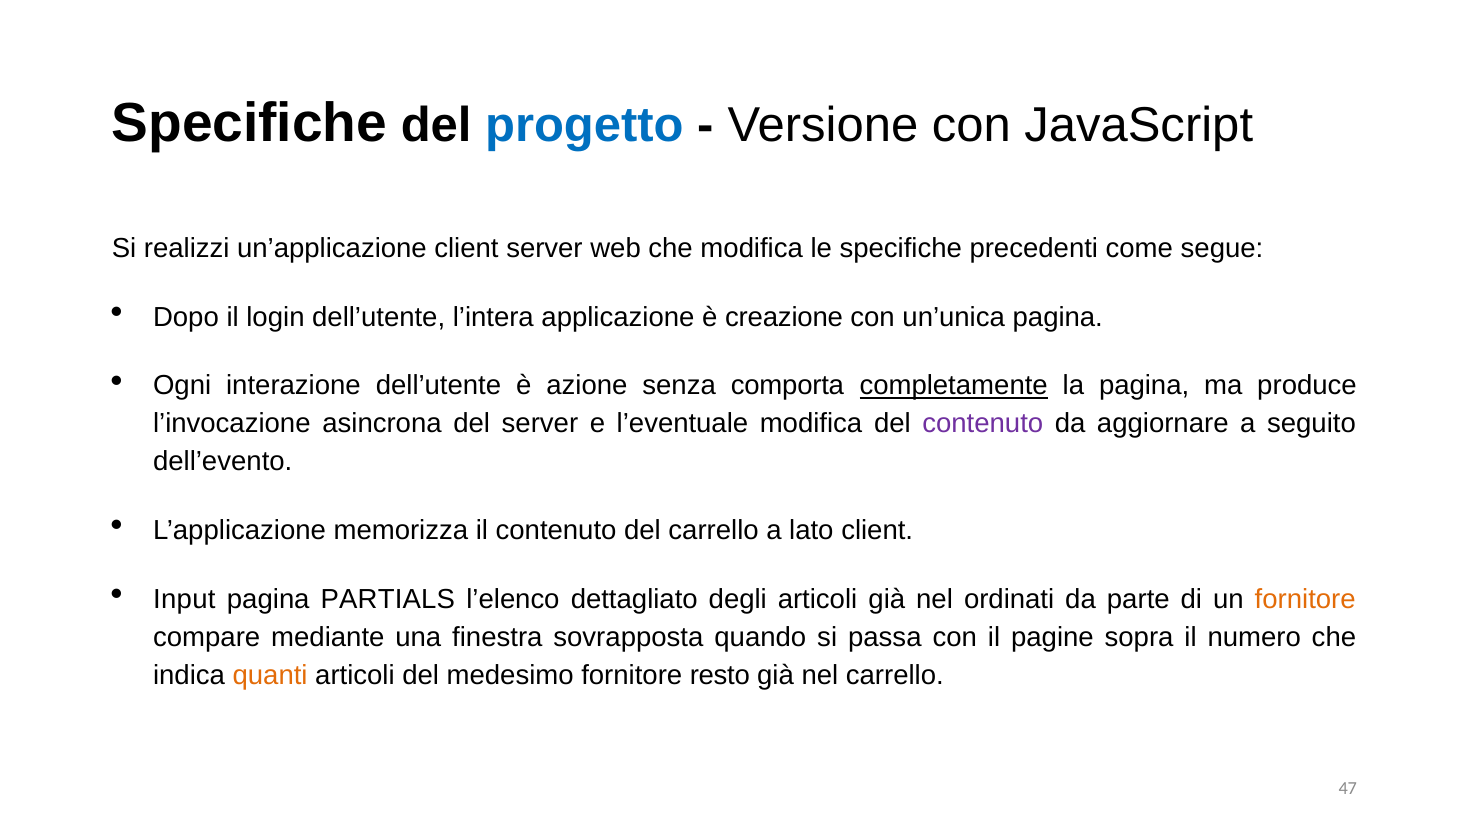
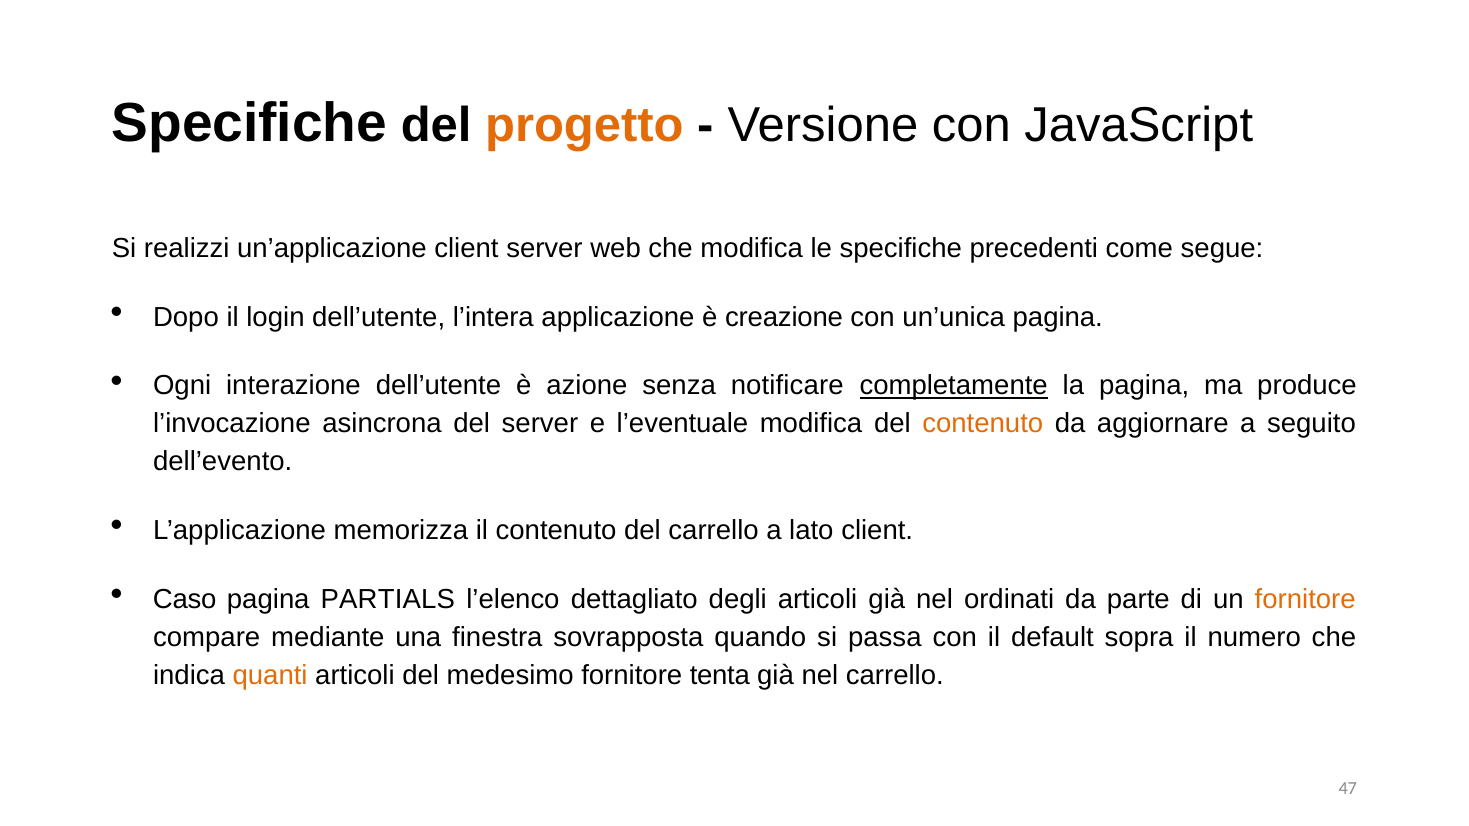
progetto colour: blue -> orange (584, 125)
comporta: comporta -> notificare (787, 386)
contenuto colour: purple -> orange (983, 424)
Input: Input -> Caso (185, 599)
pagine: pagine -> default (1052, 637)
resto: resto -> tenta (720, 675)
